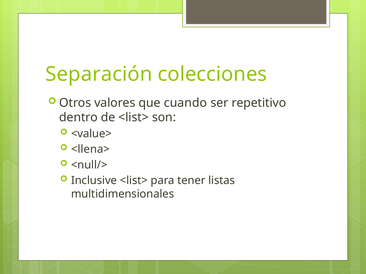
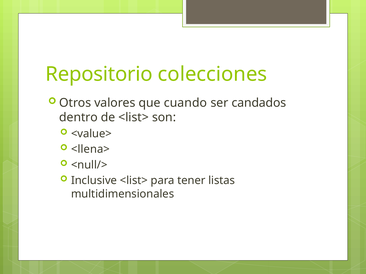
Separación: Separación -> Repositorio (99, 74)
repetitivo: repetitivo -> candados (259, 103)
